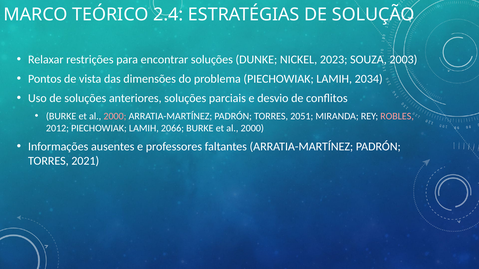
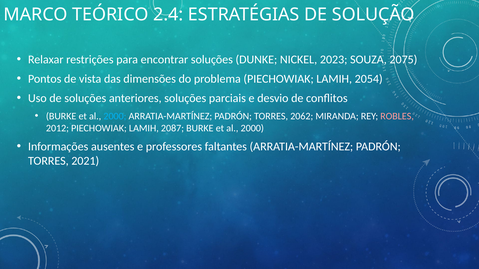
2003: 2003 -> 2075 (403, 60)
2034: 2034 -> 2054 (369, 79)
2000 colour: pink -> light blue (115, 116)
2051: 2051 -> 2062 (302, 116)
2066: 2066 -> 2087 (172, 128)
